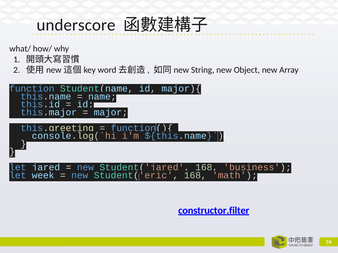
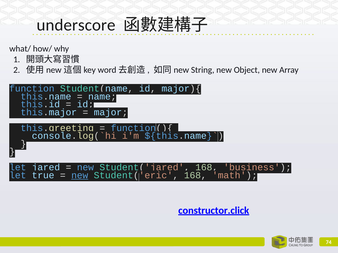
week: week -> true (43, 176)
new underline: none -> present (80, 176)
constructor.filter: constructor.filter -> constructor.click (214, 211)
